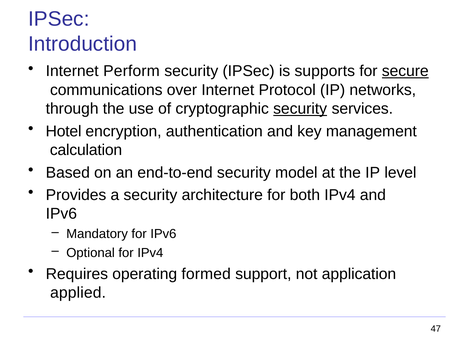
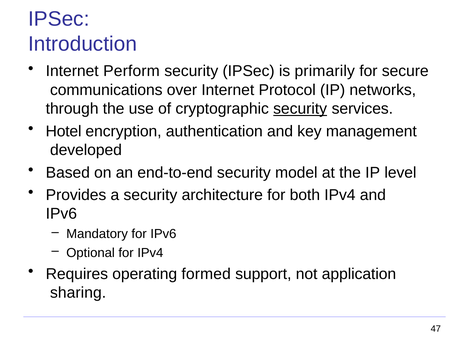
supports: supports -> primarily (325, 71)
secure underline: present -> none (405, 71)
calculation: calculation -> developed (86, 150)
applied: applied -> sharing (78, 292)
